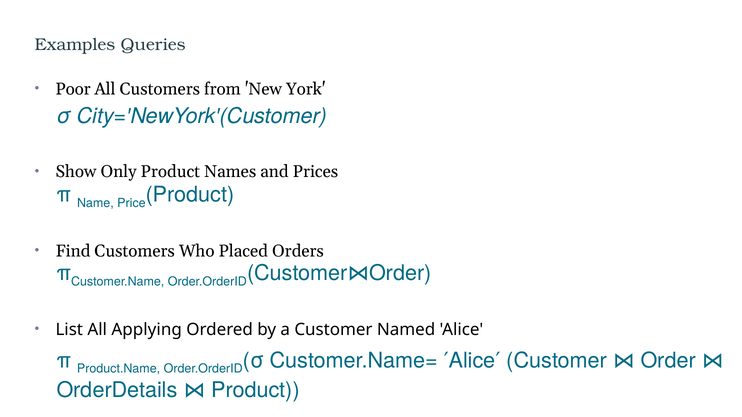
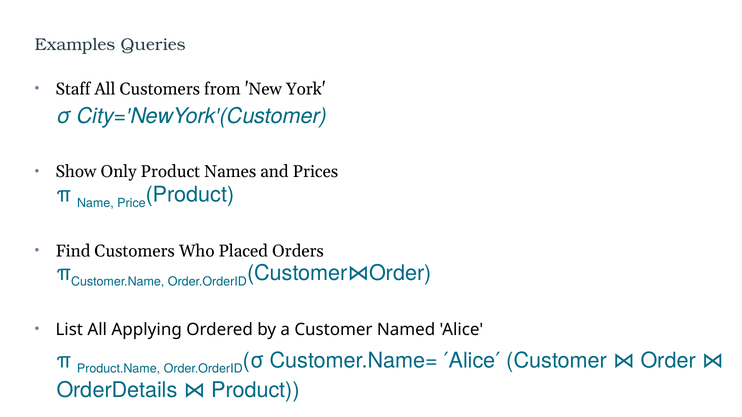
Poor: Poor -> Staff (73, 89)
